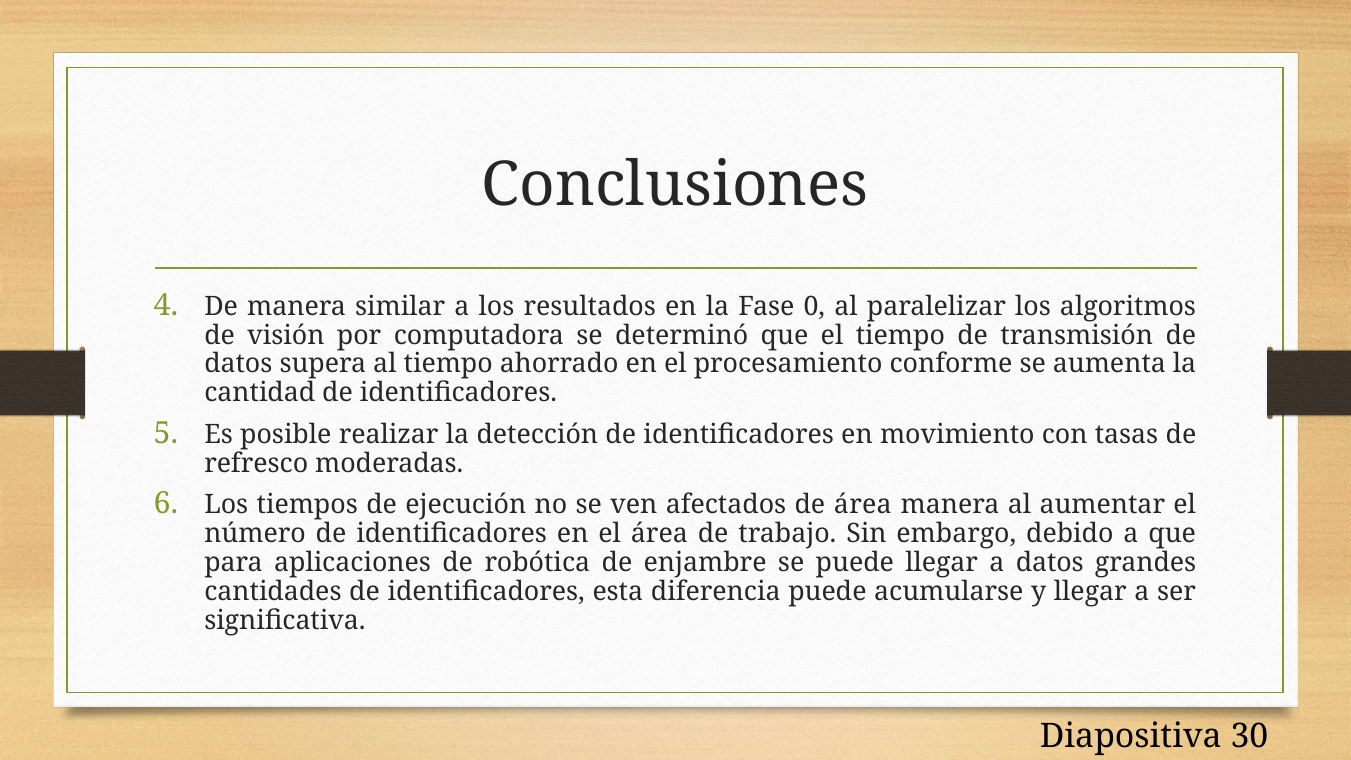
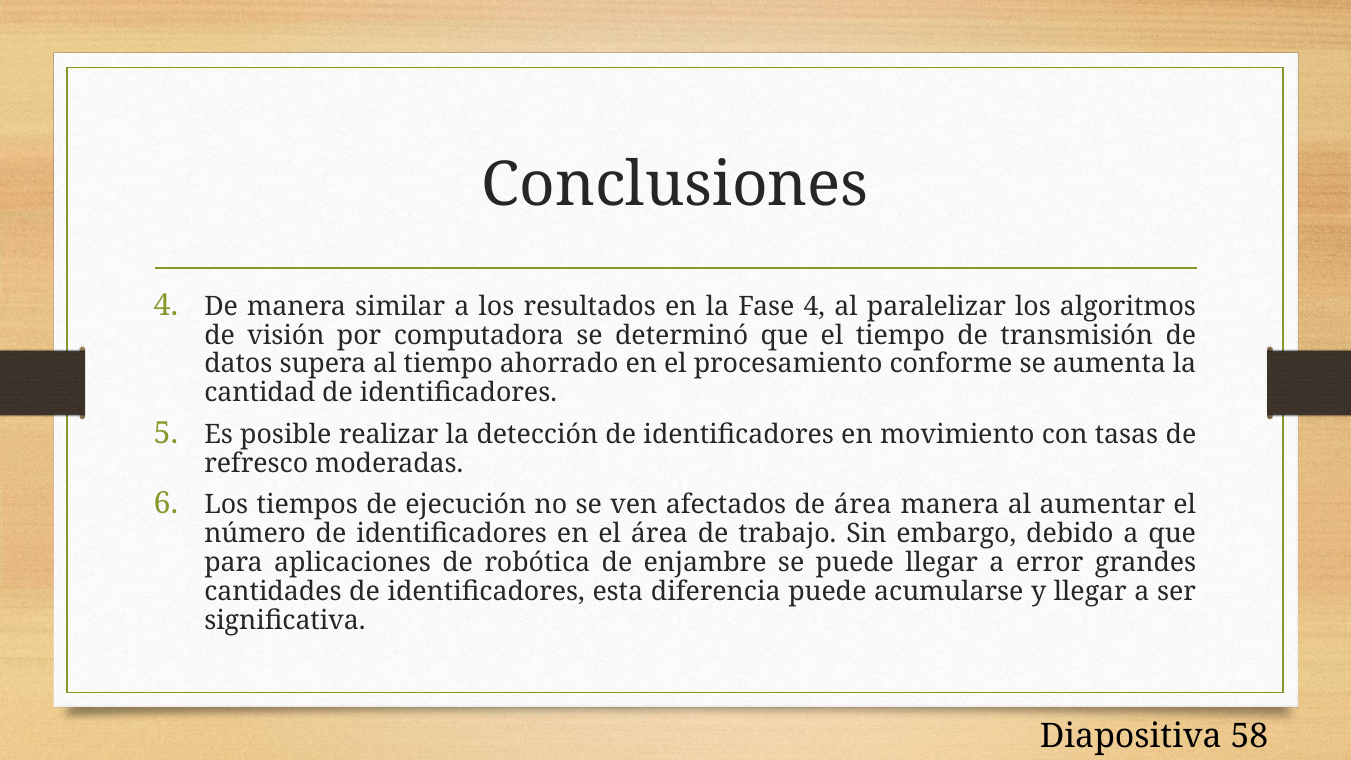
Fase 0: 0 -> 4 (814, 306)
a datos: datos -> error (1050, 563)
30: 30 -> 58 (1249, 736)
